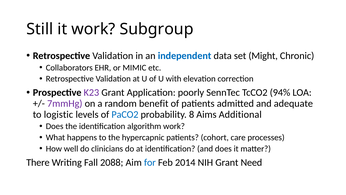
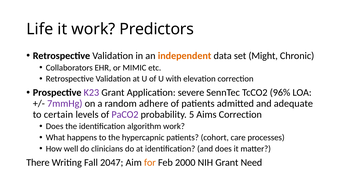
Still: Still -> Life (40, 29)
Subgroup: Subgroup -> Predictors (157, 29)
independent colour: blue -> orange (185, 56)
poorly: poorly -> severe (191, 92)
94%: 94% -> 96% (280, 92)
benefit: benefit -> adhere (154, 103)
logistic: logistic -> certain (58, 114)
PaCO2 colour: blue -> purple (125, 114)
8: 8 -> 5 (192, 114)
Aims Additional: Additional -> Correction (240, 114)
2088: 2088 -> 2047 (112, 162)
for colour: blue -> orange (150, 162)
2014: 2014 -> 2000 (185, 162)
